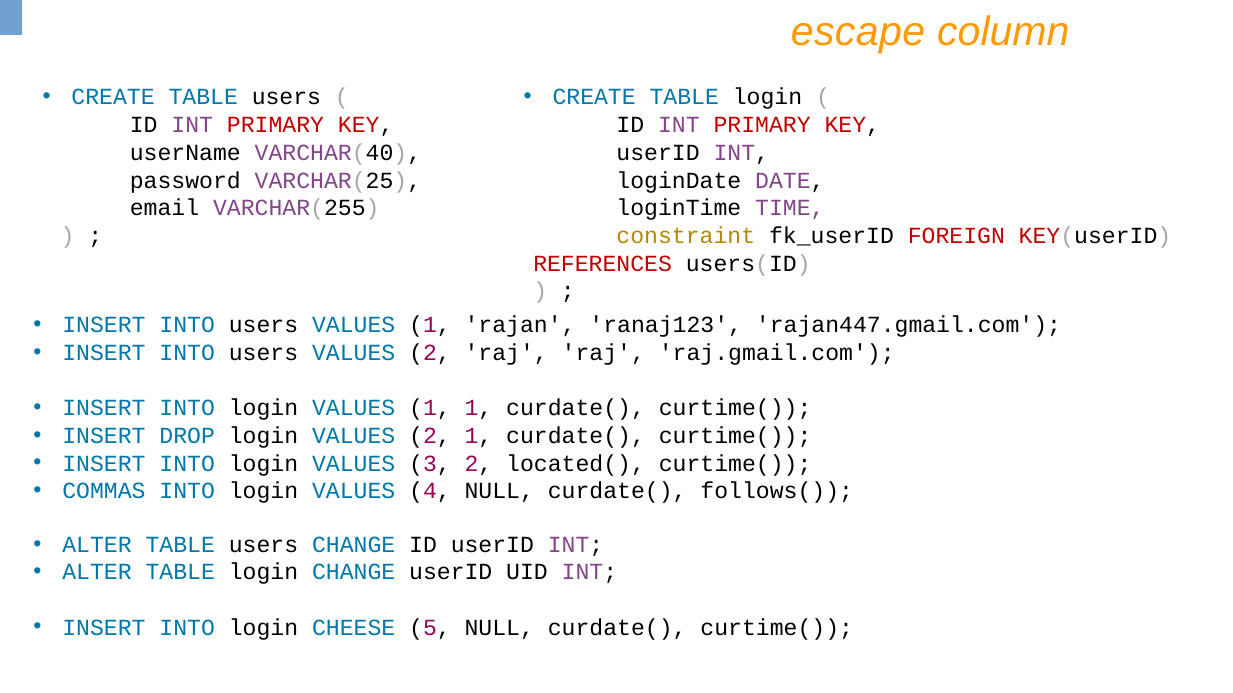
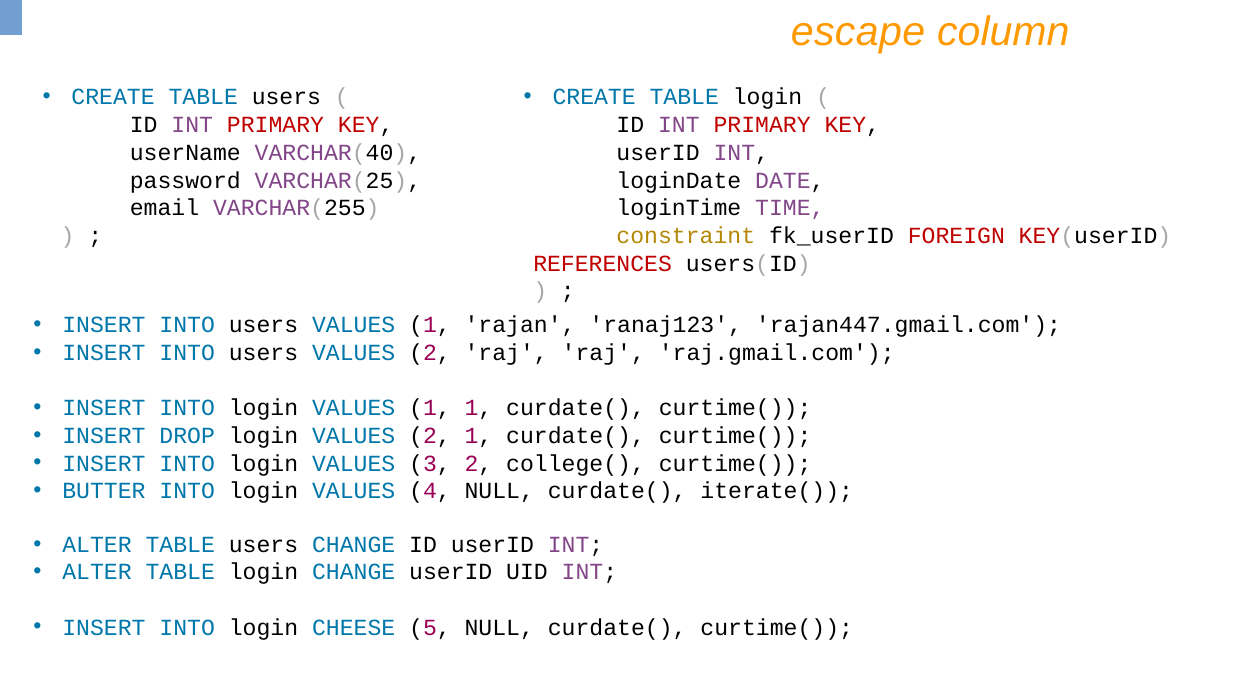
located(: located( -> college( (576, 464)
COMMAS: COMMAS -> BUTTER (104, 492)
follows(: follows( -> iterate( (777, 492)
